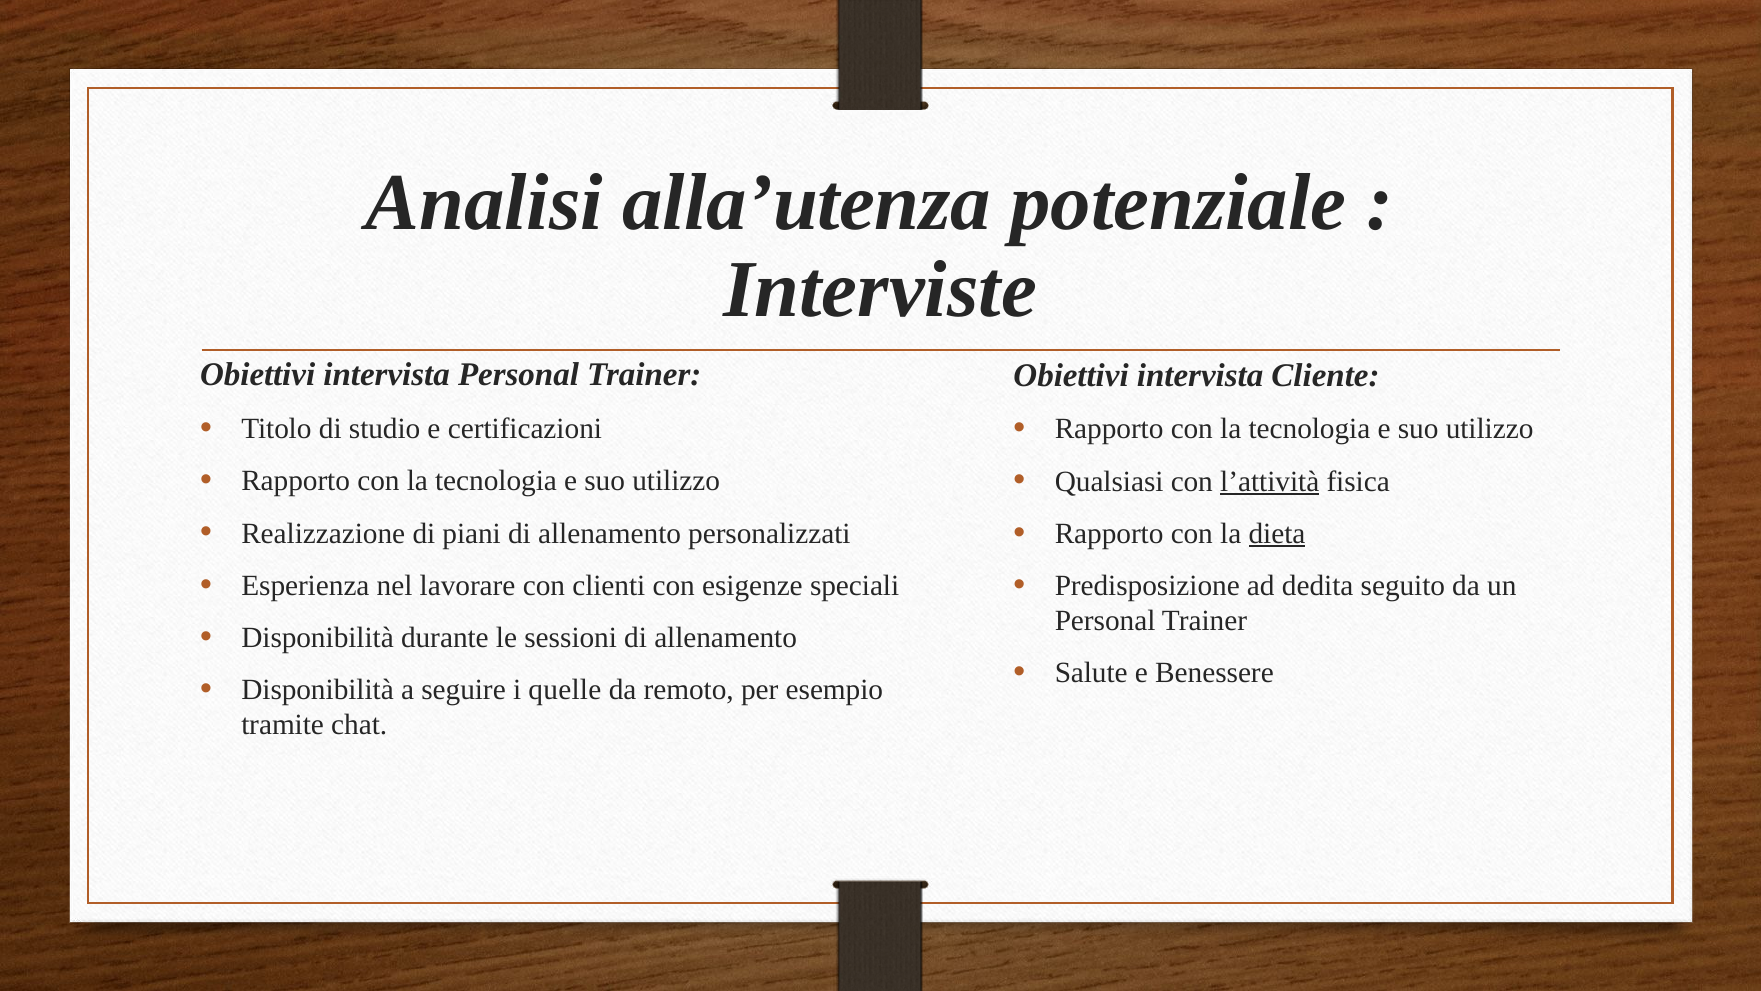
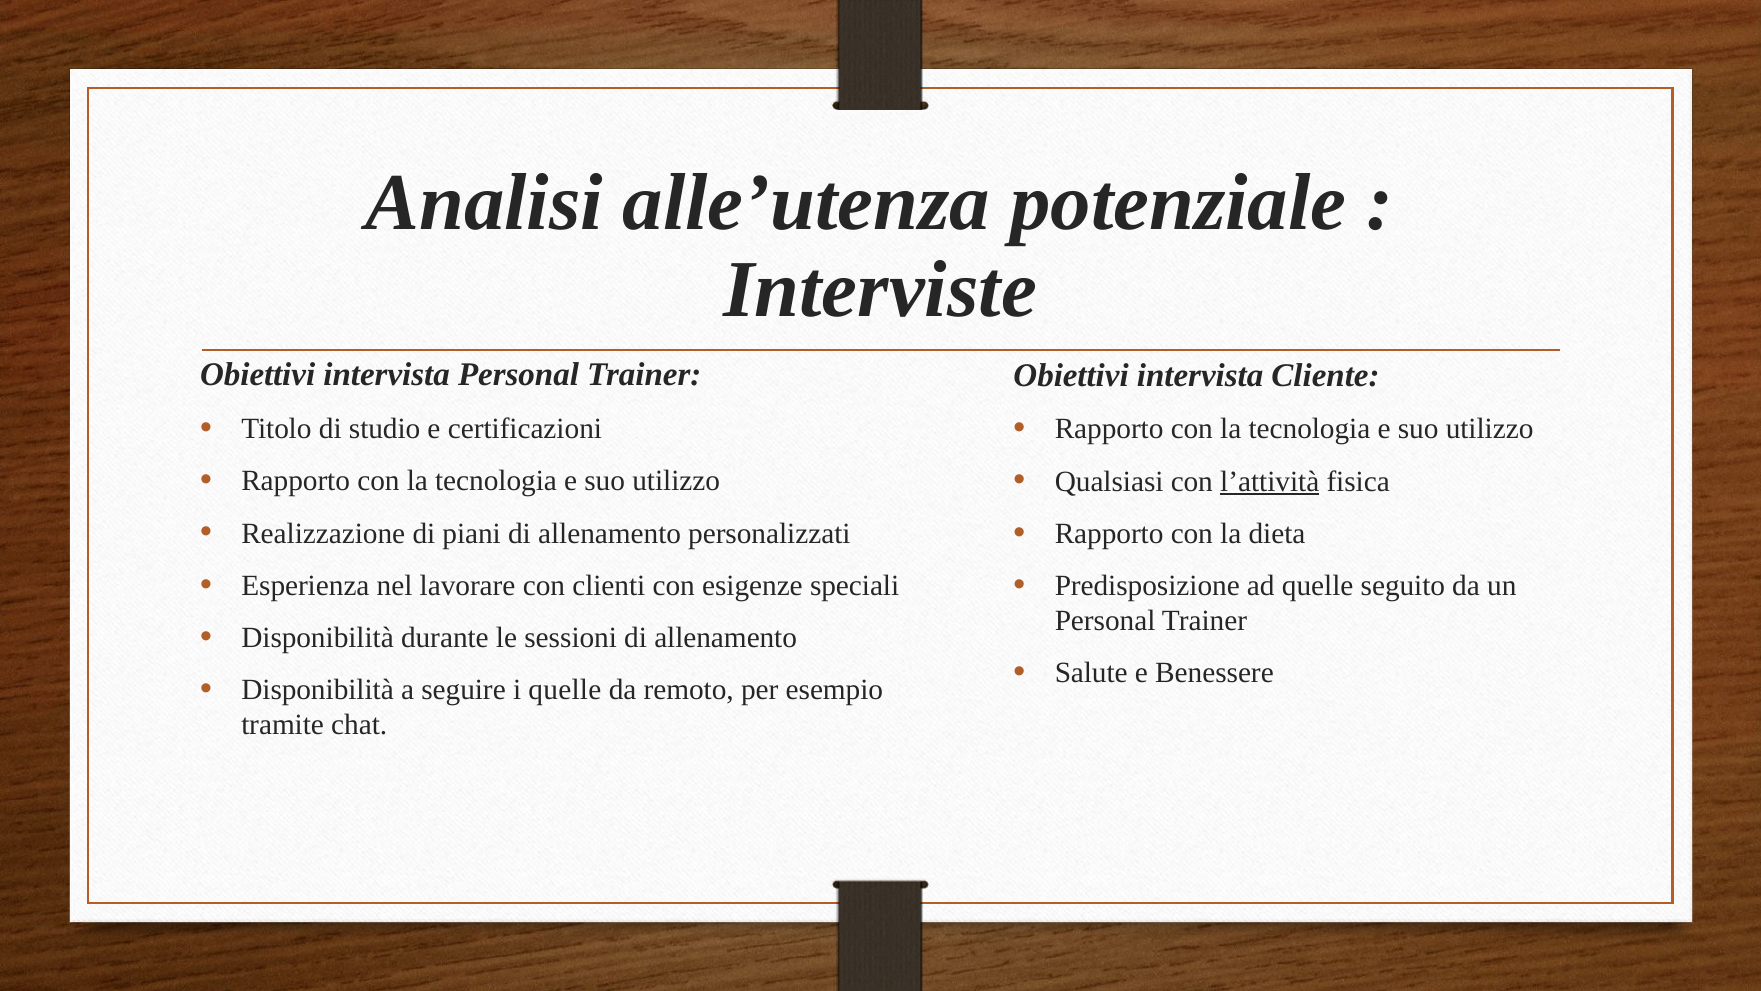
alla’utenza: alla’utenza -> alle’utenza (807, 203)
dieta underline: present -> none (1277, 533)
ad dedita: dedita -> quelle (1318, 585)
